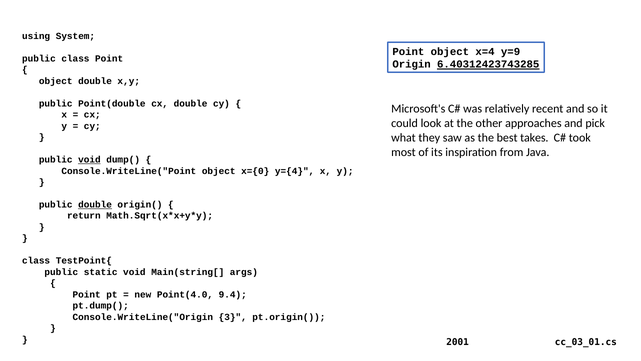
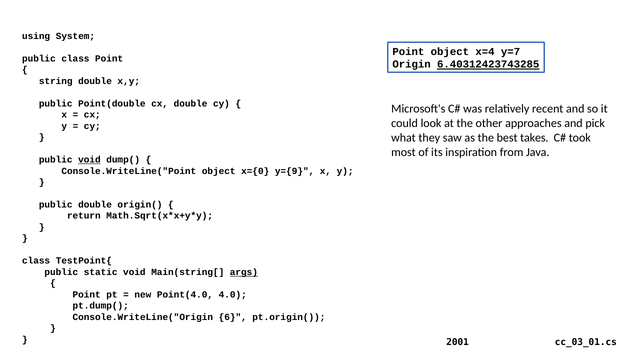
y=9: y=9 -> y=7 (511, 52)
object: object -> string (56, 81)
y={4: y={4 -> y={9 (295, 171)
double underline: present -> none (95, 204)
args underline: none -> present (244, 272)
9.4: 9.4 -> 4.0 (233, 294)
3: 3 -> 6 (233, 317)
